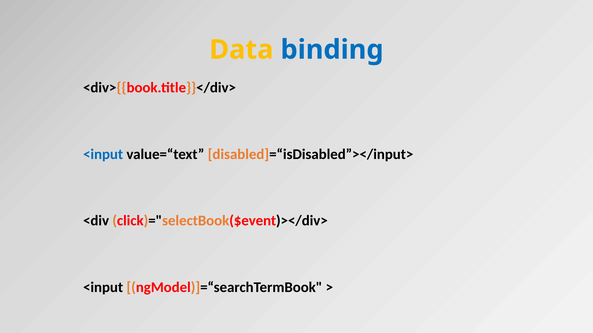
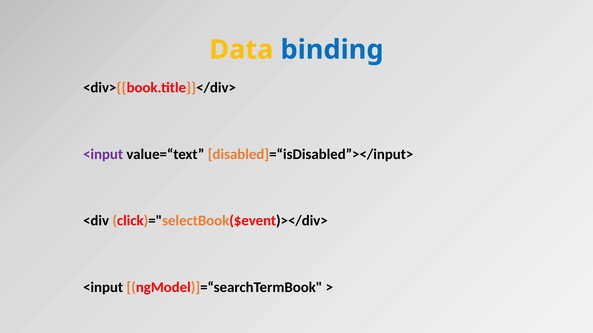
<input colour: blue -> purple (103, 154)
